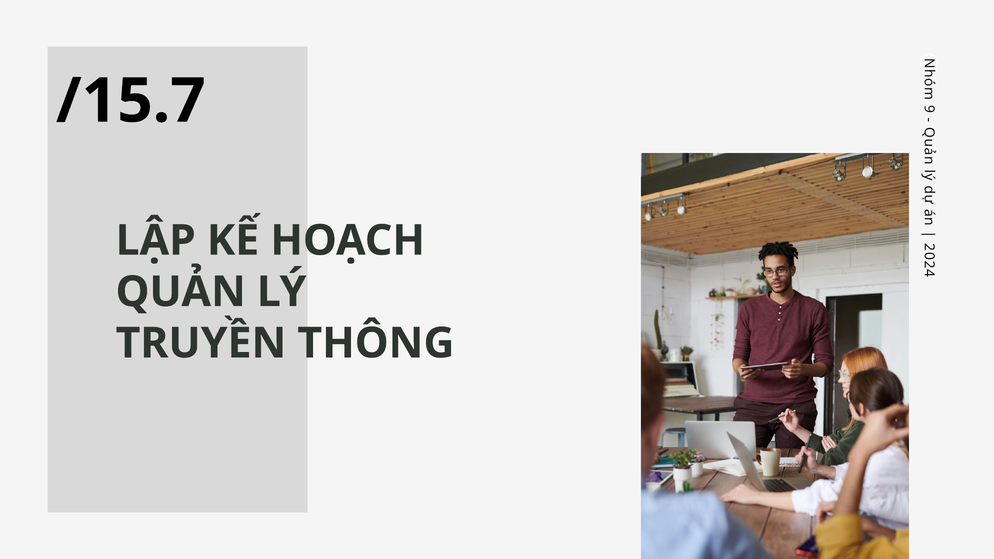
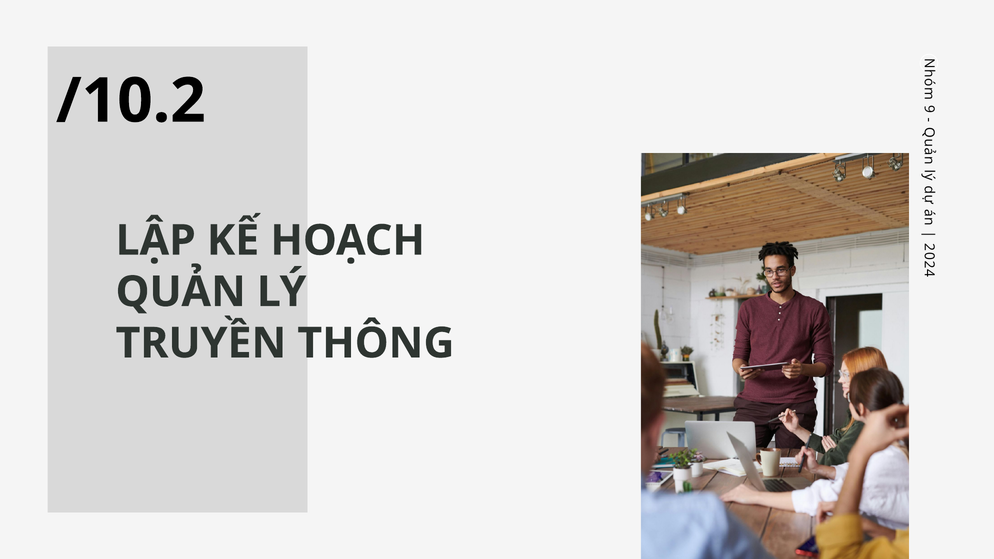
/15.7: /15.7 -> /10.2 (131, 101)
